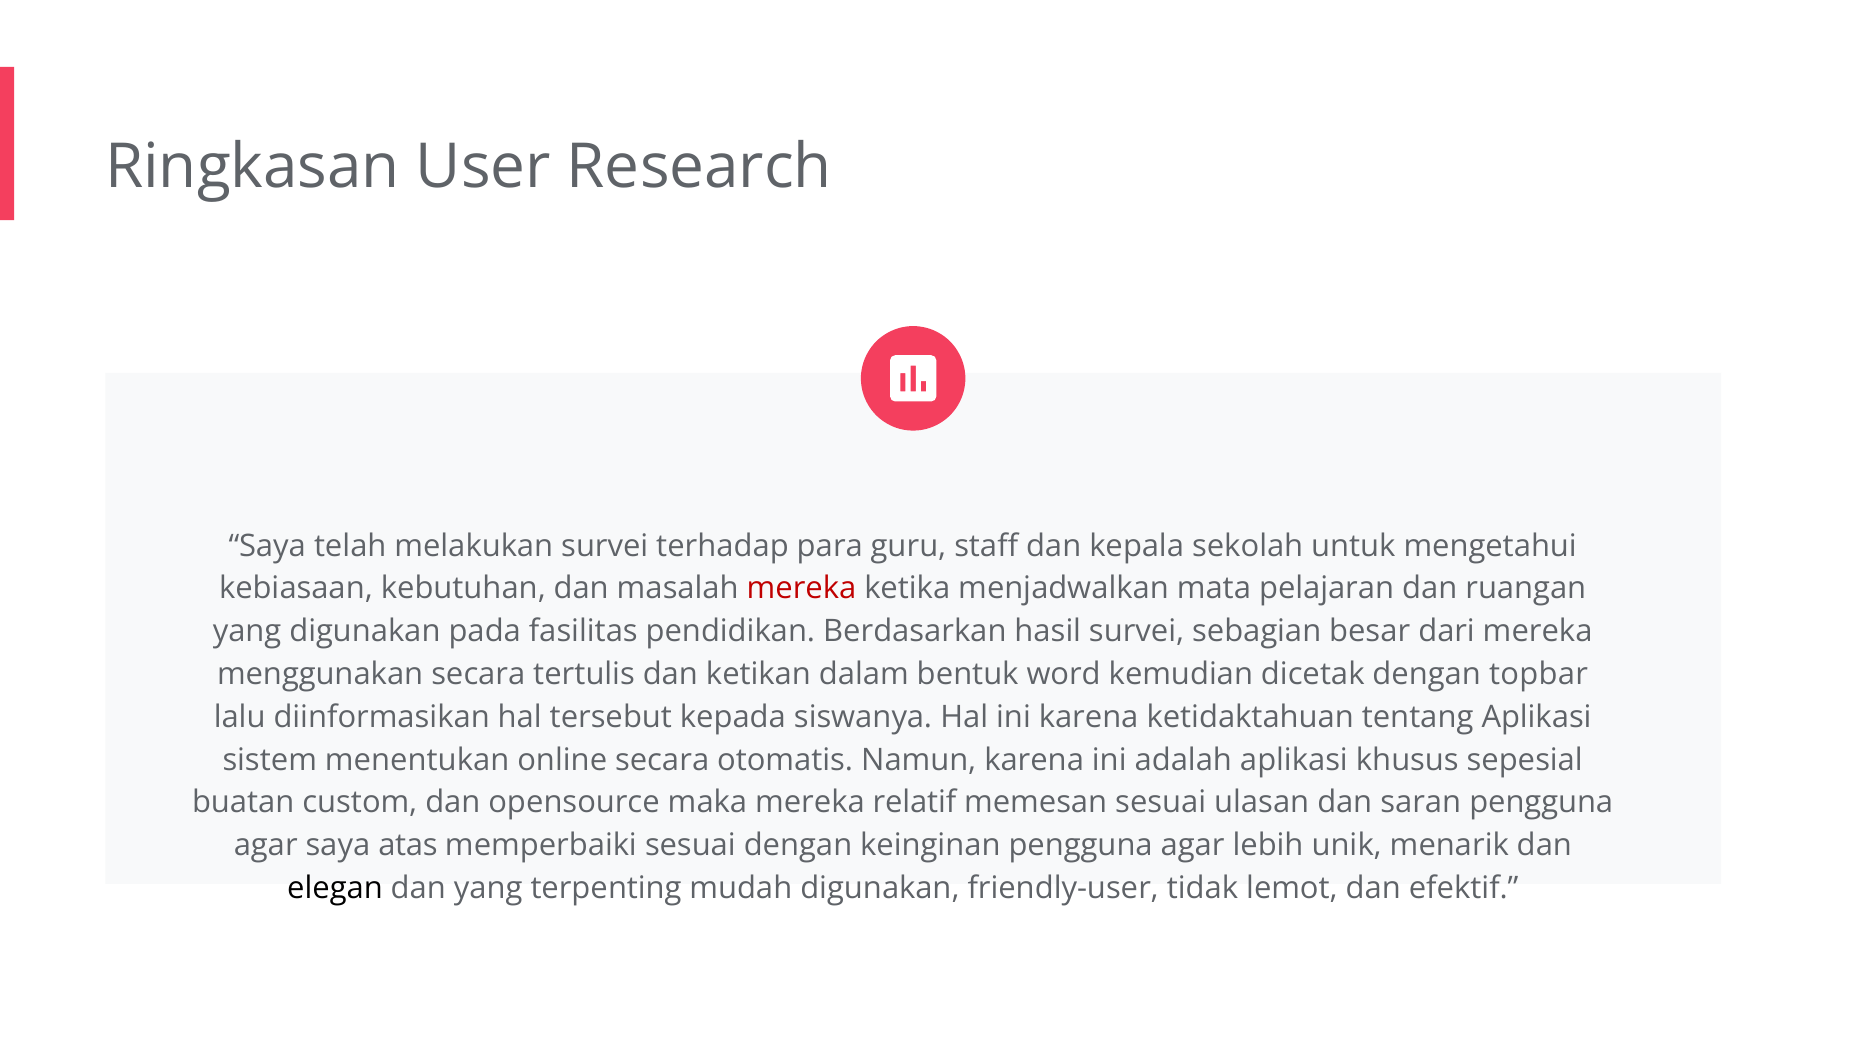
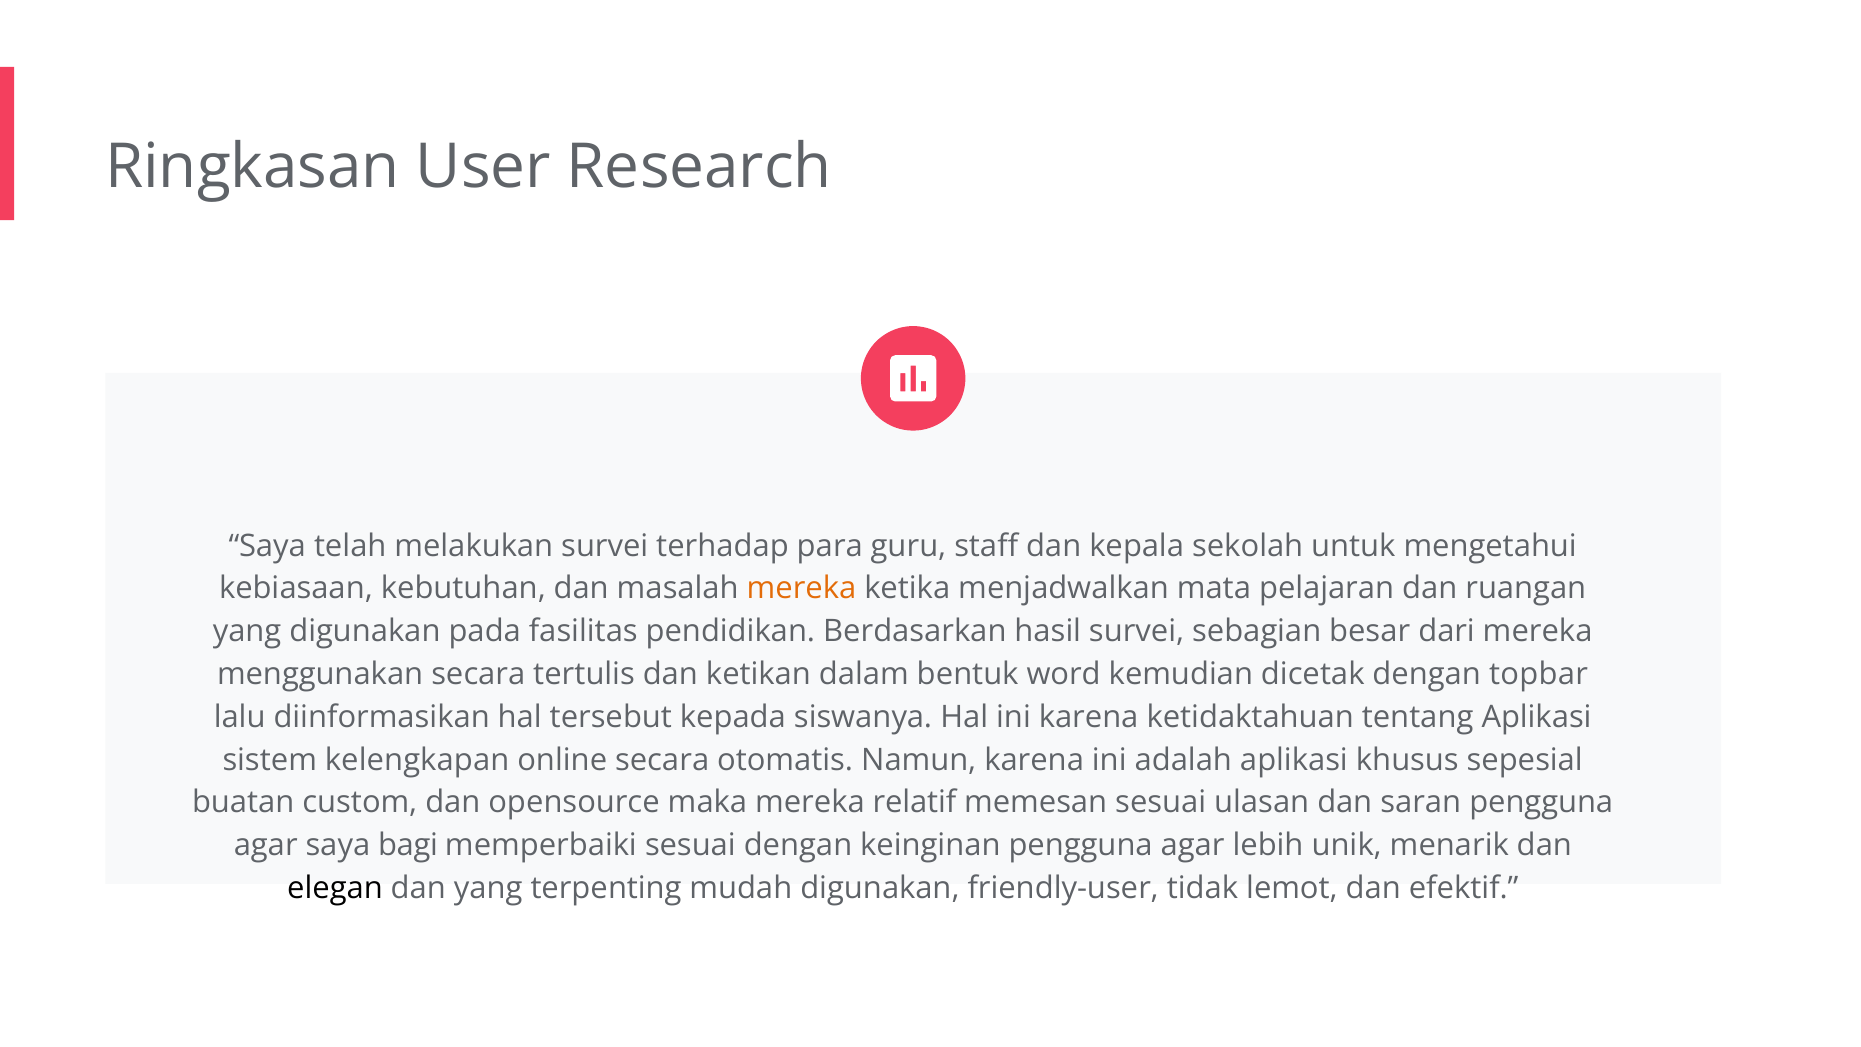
mereka colour: red -> orange (801, 589)
menentukan: menentukan -> kelengkapan (417, 760)
atas: atas -> bagi (408, 845)
